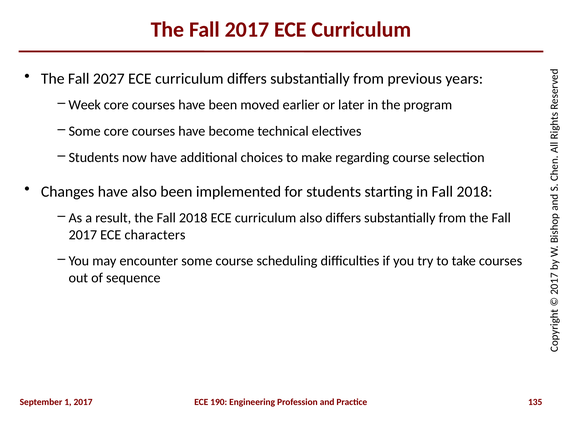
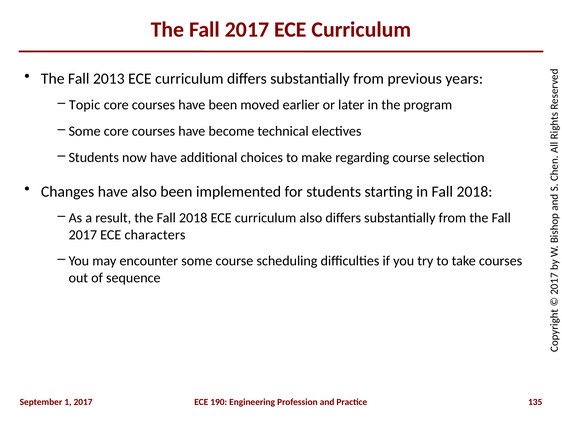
2027: 2027 -> 2013 (109, 79)
Week: Week -> Topic (85, 105)
